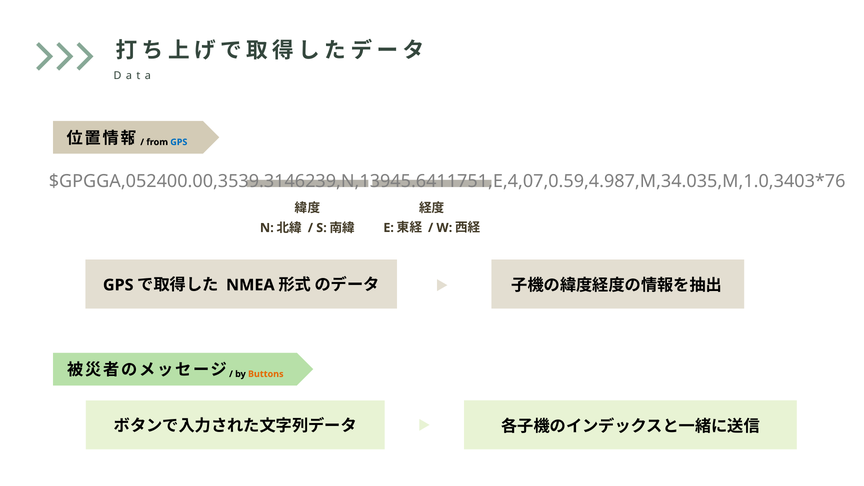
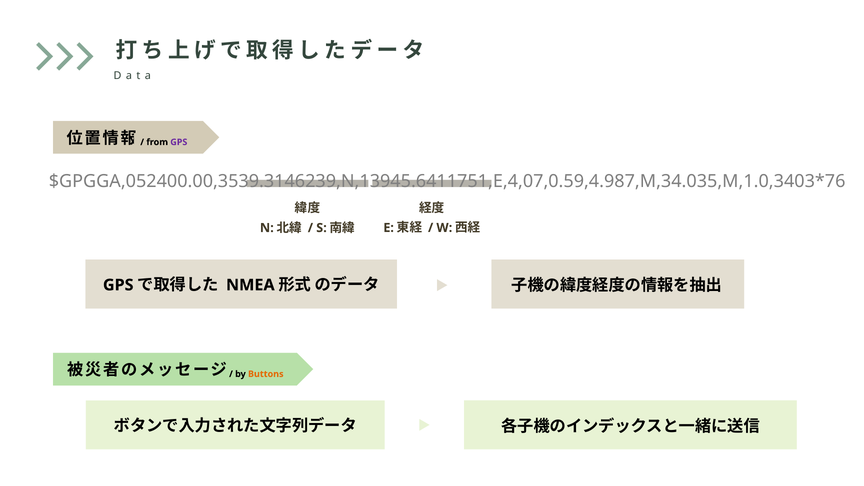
GPS colour: blue -> purple (179, 142)
